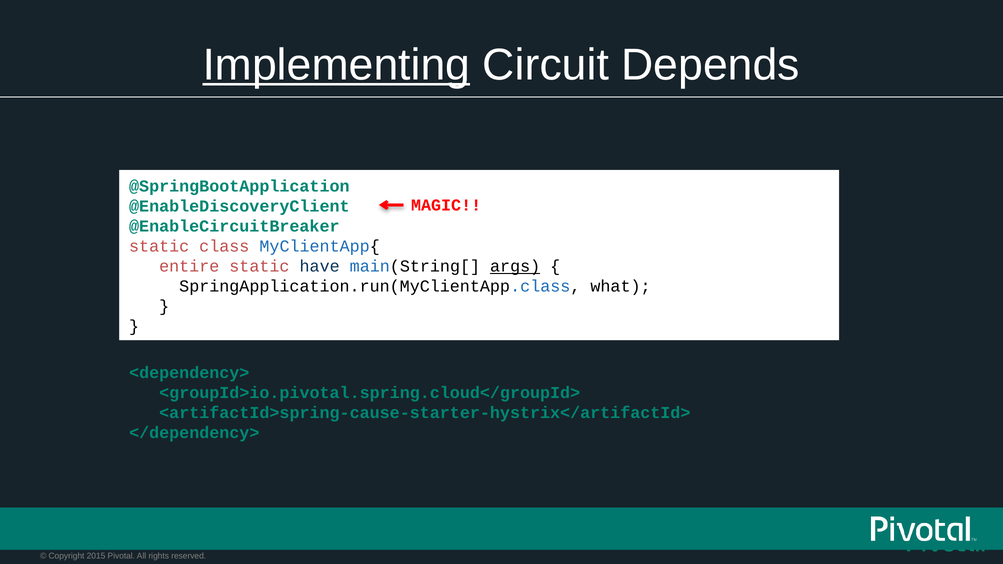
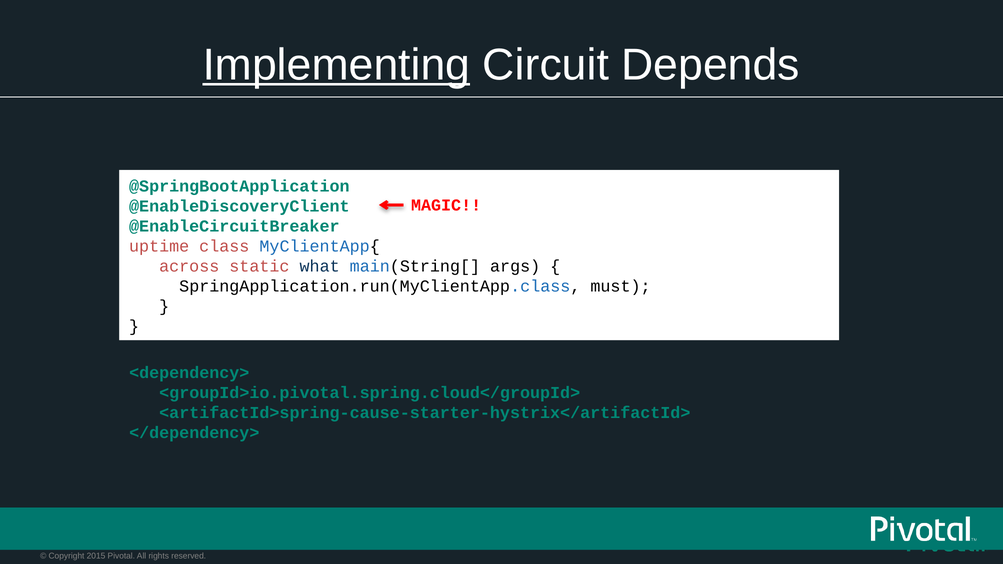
static: static -> uptime (159, 246)
entire: entire -> across (189, 266)
have: have -> what (320, 266)
args underline: present -> none (515, 266)
what: what -> must (621, 286)
